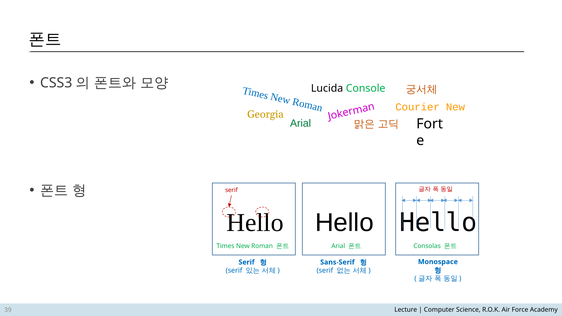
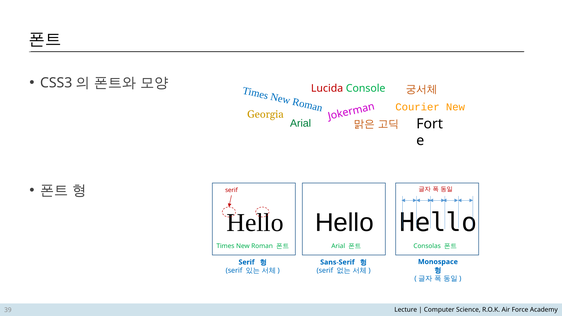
Lucida colour: black -> red (327, 88)
